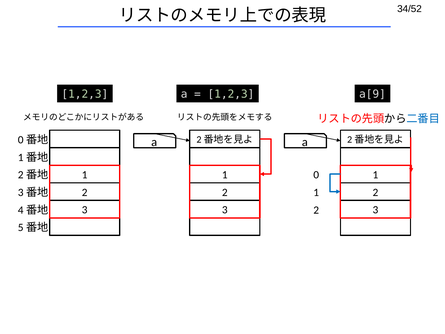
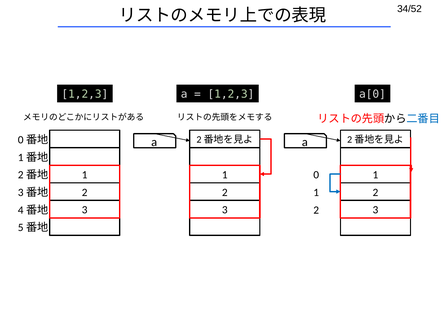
a[9: a[9 -> a[0 (372, 94)
